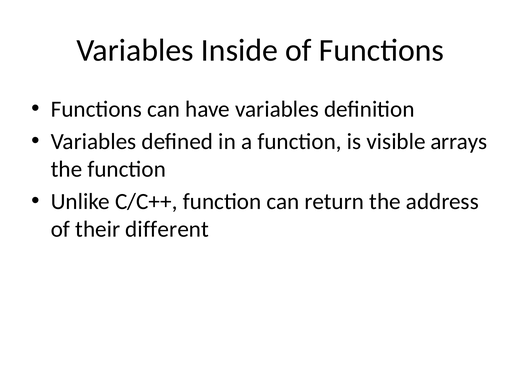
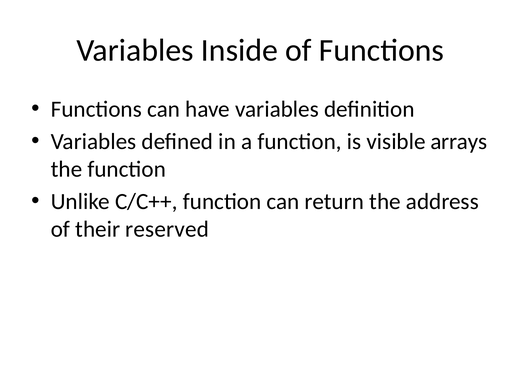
different: different -> reserved (167, 230)
